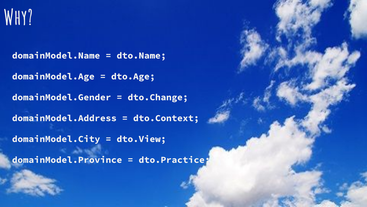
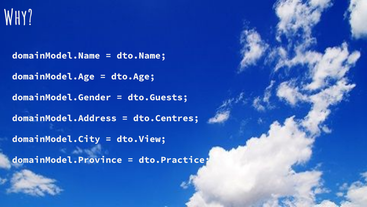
dto.Change: dto.Change -> dto.Guests (158, 97)
dto.Context: dto.Context -> dto.Centres (166, 118)
